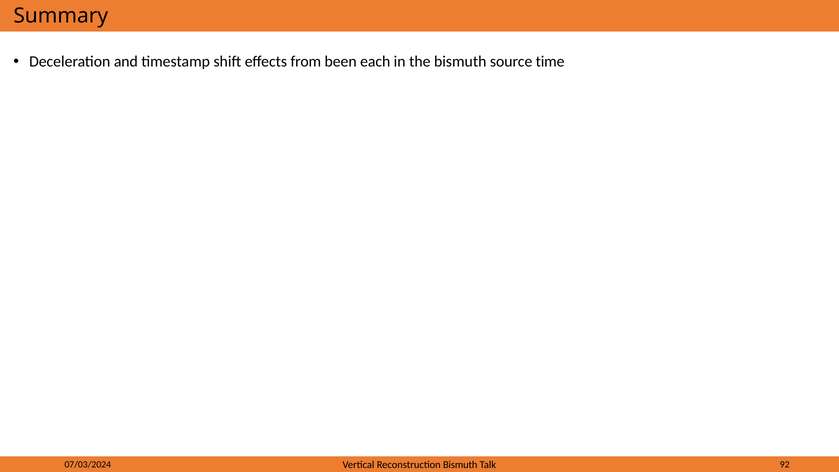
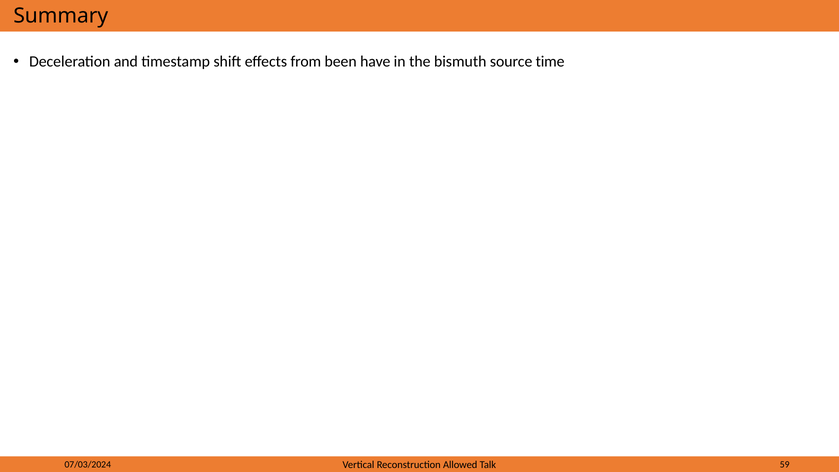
each: each -> have (375, 62)
Reconstruction Bismuth: Bismuth -> Allowed (460, 465)
92: 92 -> 59 (785, 465)
